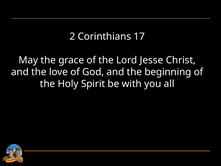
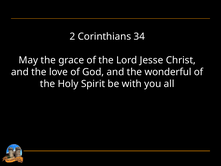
17: 17 -> 34 (139, 36)
beginning: beginning -> wonderful (168, 72)
